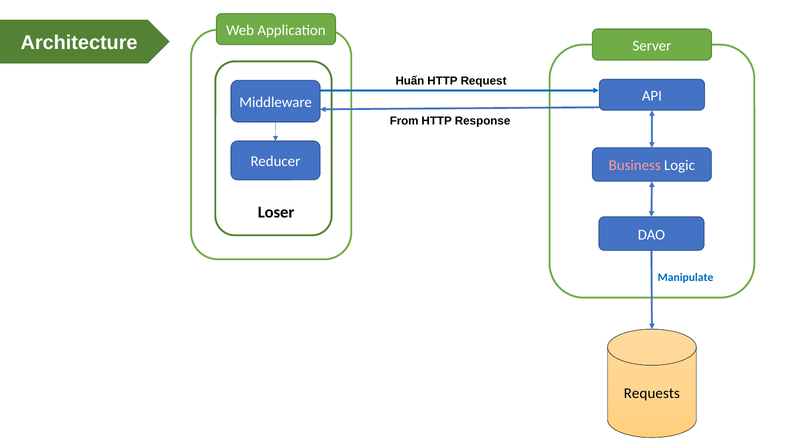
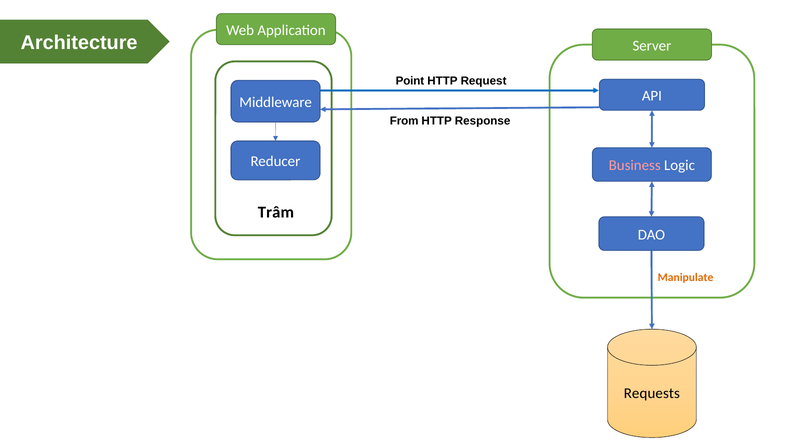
Huấn: Huấn -> Point (410, 81)
Loser: Loser -> Trâm (276, 213)
Manipulate colour: blue -> orange (686, 277)
